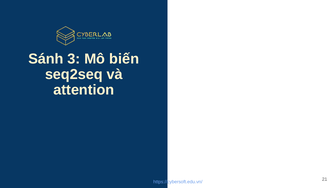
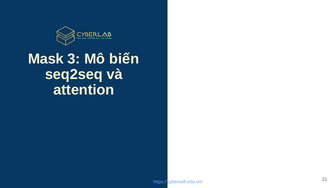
Sánh: Sánh -> Mask (46, 59)
